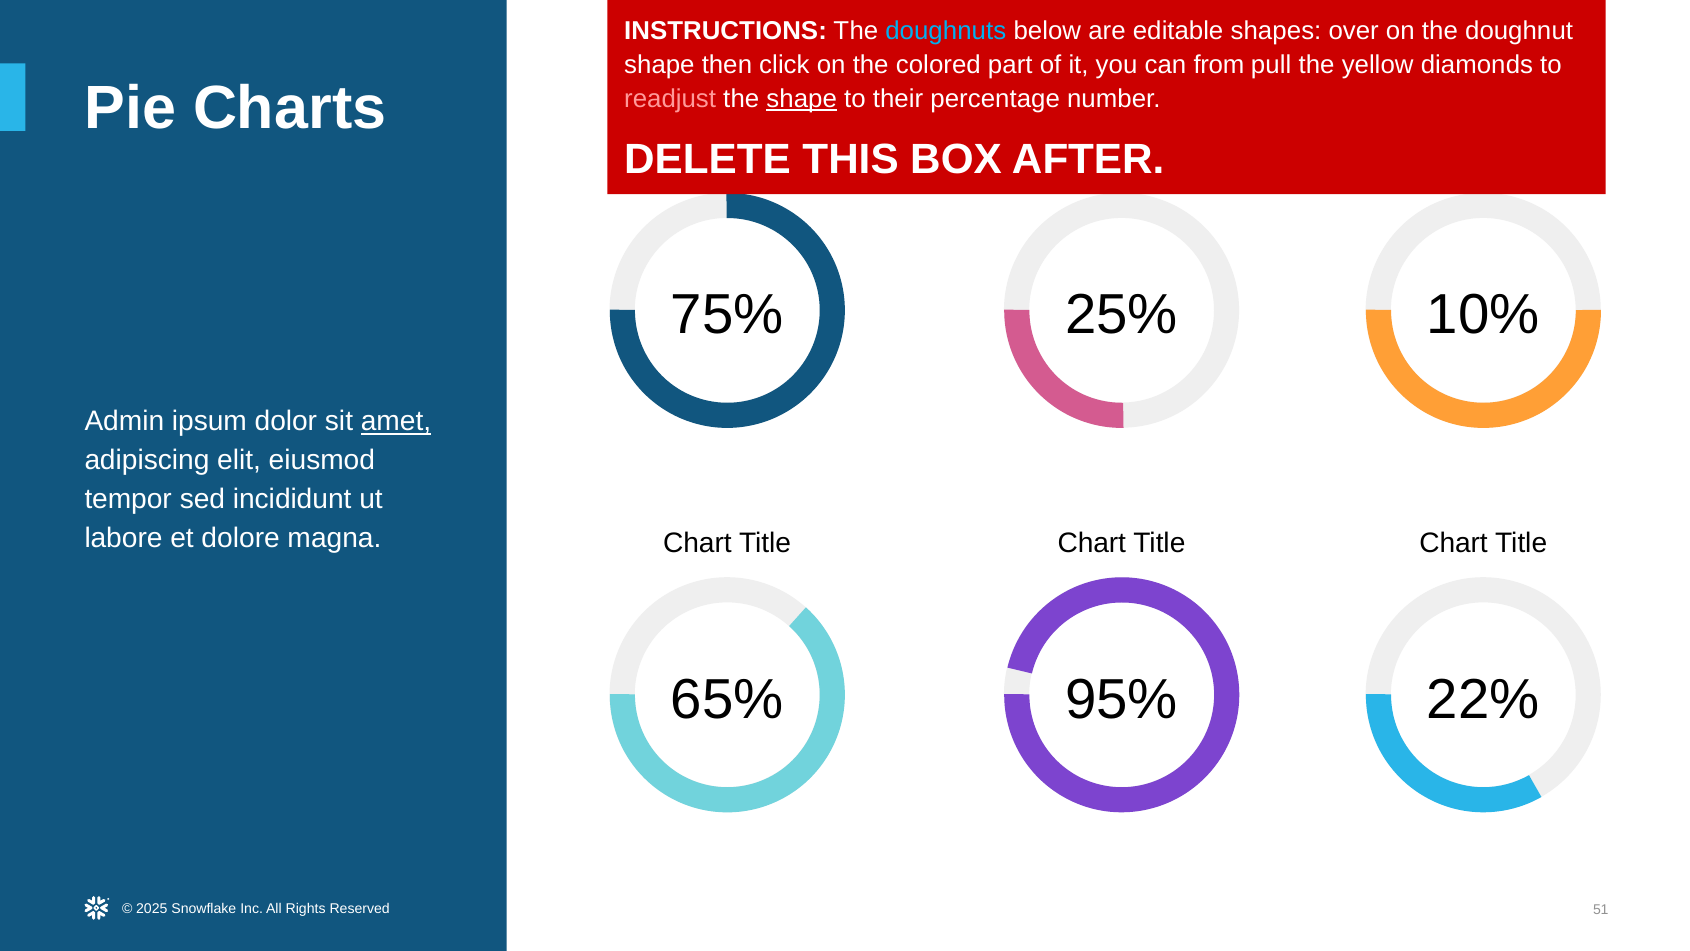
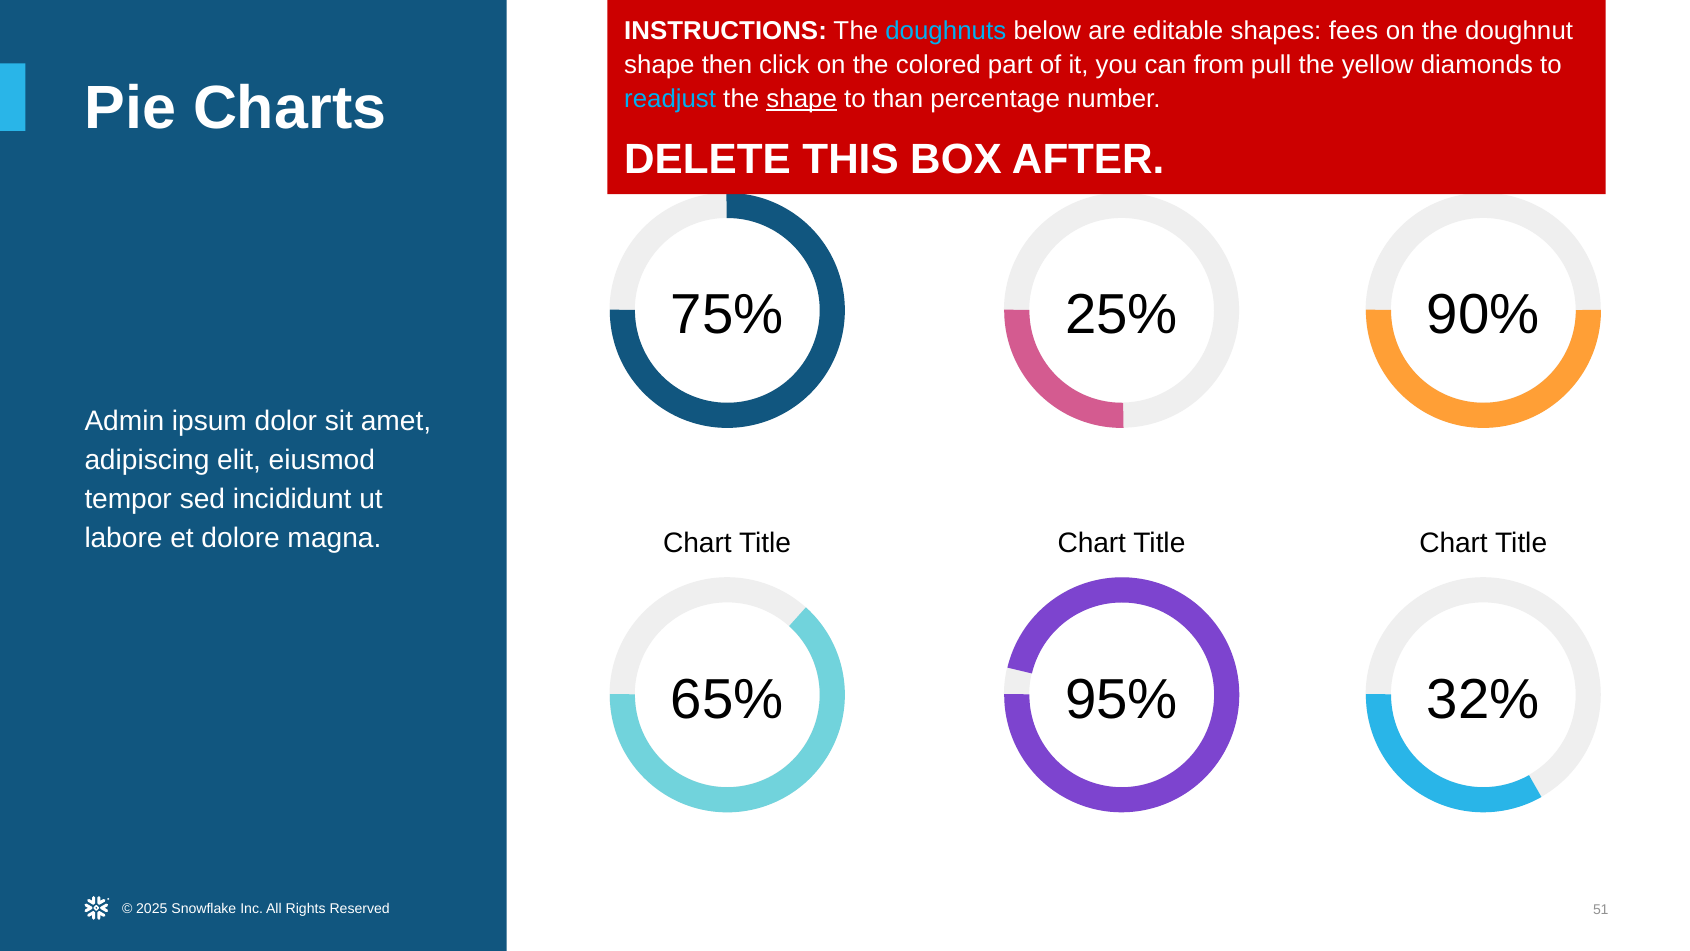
over: over -> fees (1354, 31)
readjust colour: pink -> light blue (670, 99)
their: their -> than (898, 99)
10%: 10% -> 90% (1483, 315)
amet underline: present -> none (396, 421)
22%: 22% -> 32% (1483, 699)
